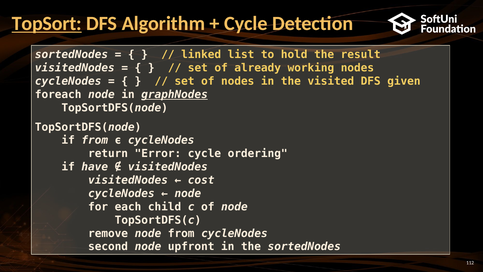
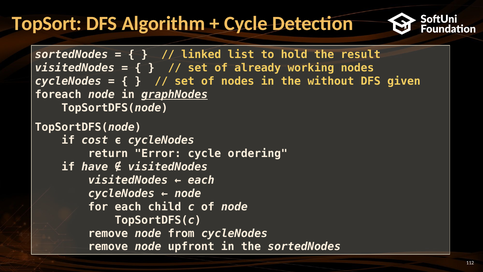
TopSort underline: present -> none (47, 23)
visited: visited -> without (331, 81)
if from: from -> cost (95, 140)
cost: cost -> each (201, 180)
second: second -> remove (108, 246)
